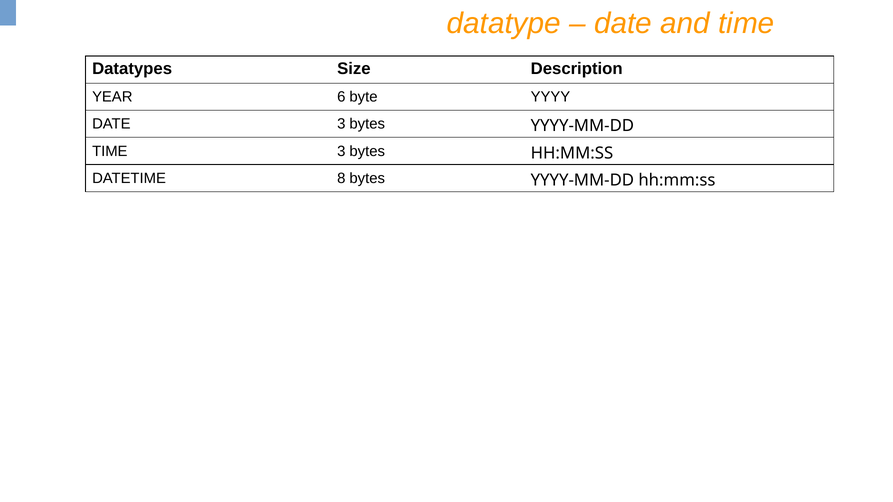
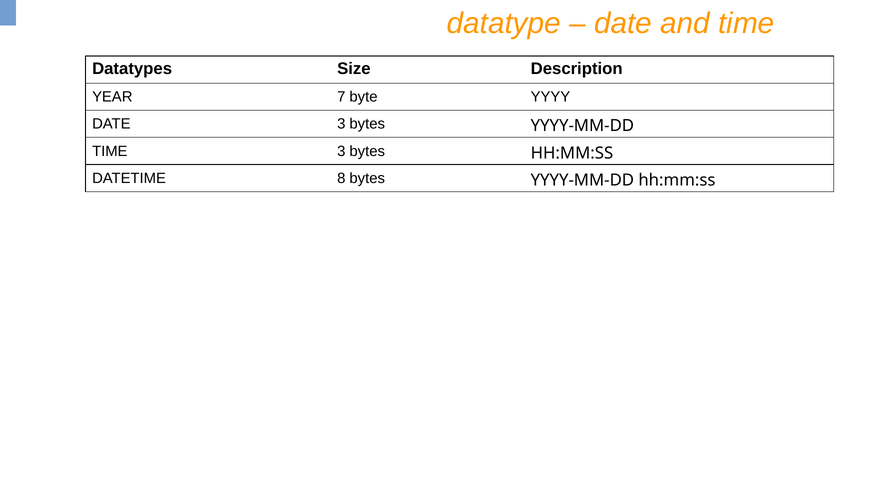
6: 6 -> 7 (341, 97)
